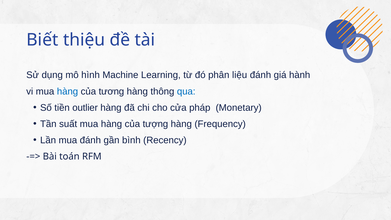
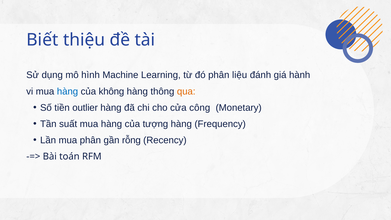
tương: tương -> không (111, 91)
qua colour: blue -> orange (186, 91)
pháp: pháp -> công (200, 108)
mua đánh: đánh -> phân (90, 140)
bình: bình -> rỗng (131, 140)
